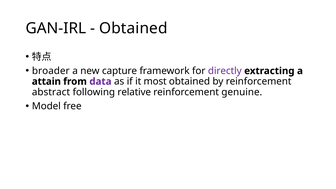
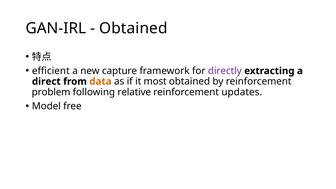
broader: broader -> eﬃcient (51, 71)
attain: attain -> direct (46, 81)
data colour: purple -> orange (100, 81)
abstract: abstract -> problem (51, 92)
genuine: genuine -> updates (242, 92)
